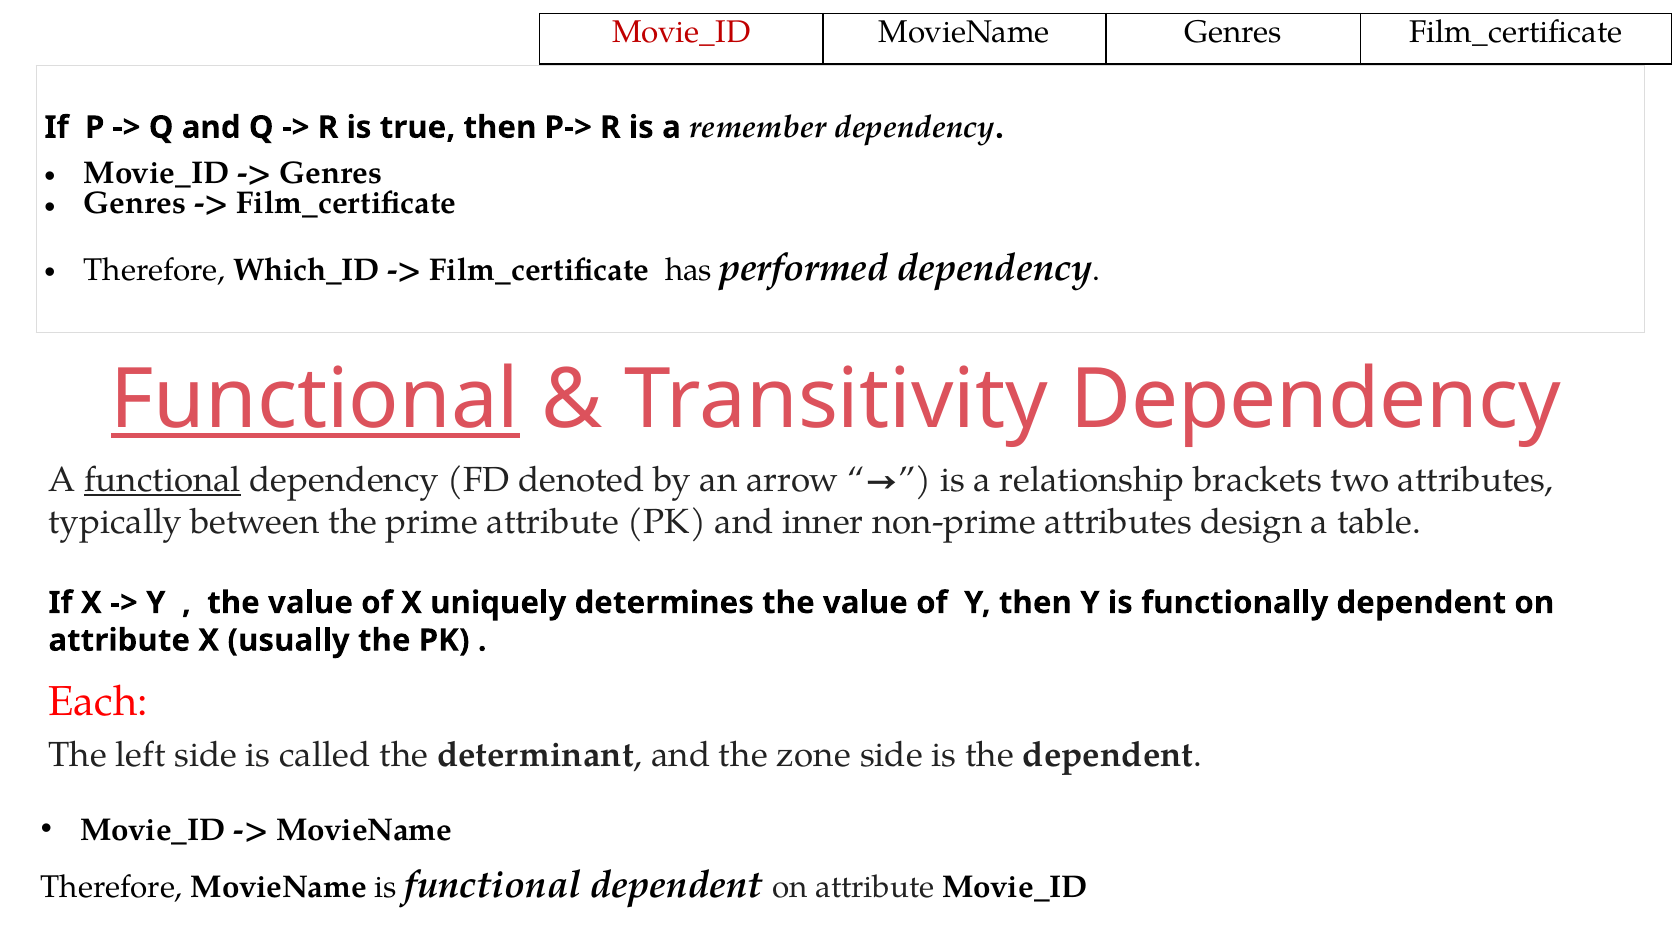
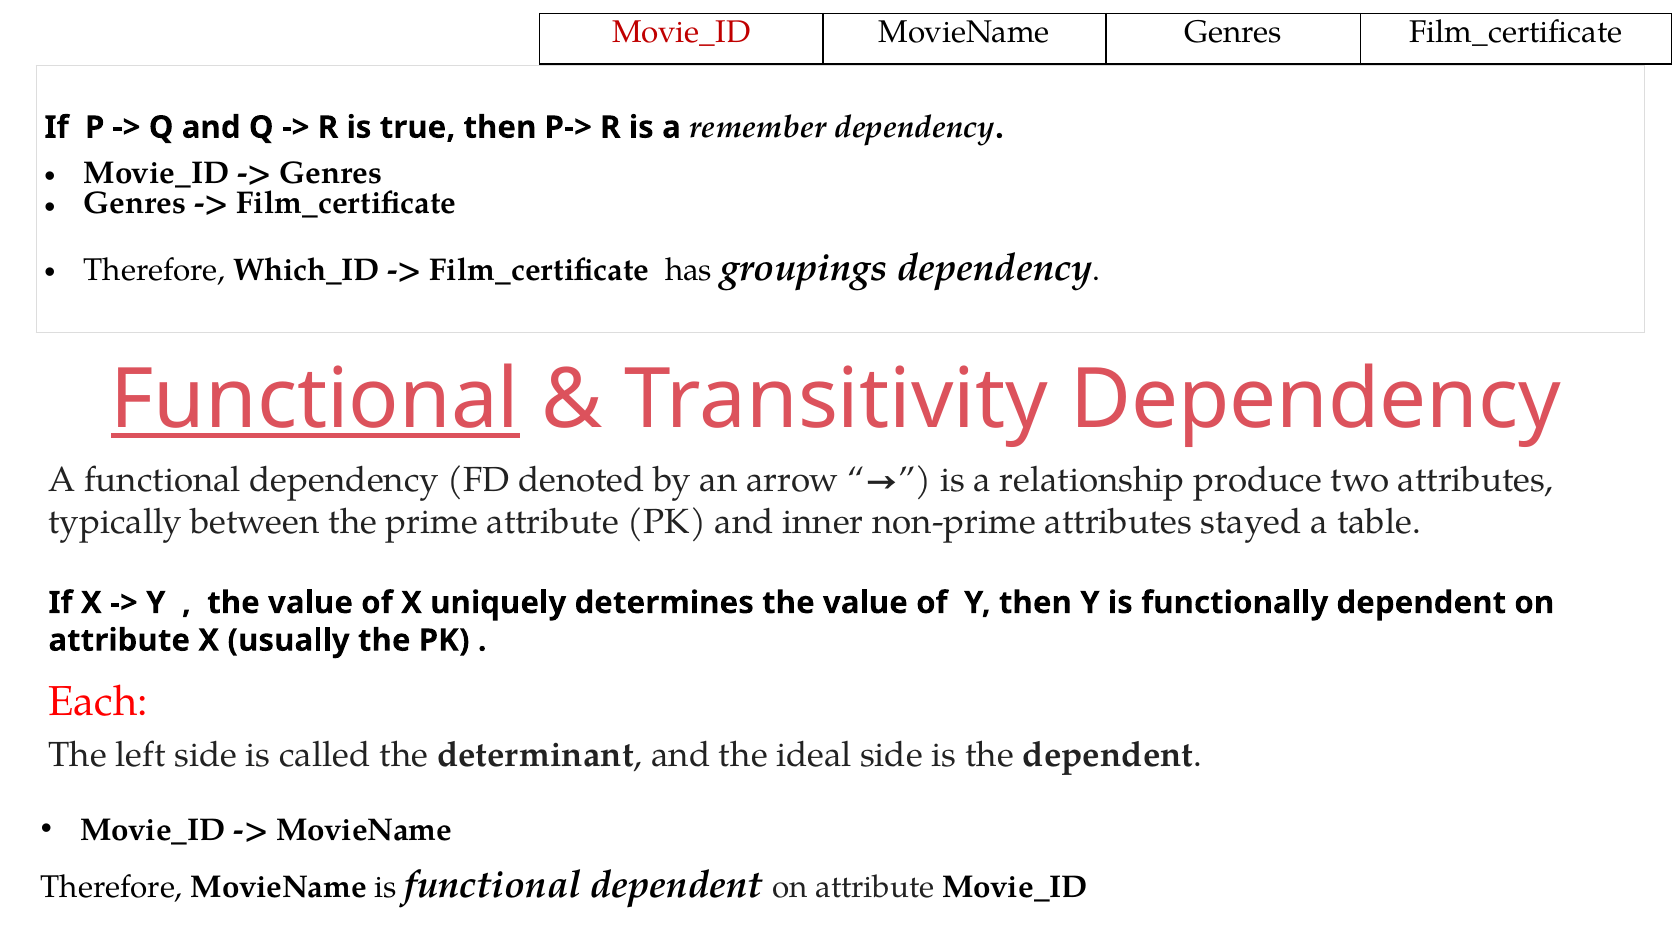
performed: performed -> groupings (804, 268)
functional underline: present -> none (163, 480)
brackets: brackets -> produce (1258, 480)
design: design -> stayed (1251, 522)
zone: zone -> ideal (814, 756)
